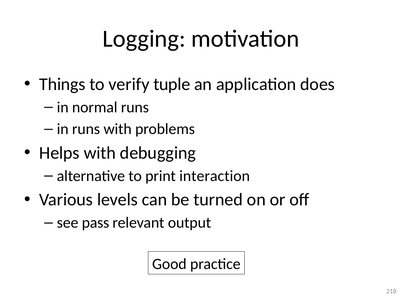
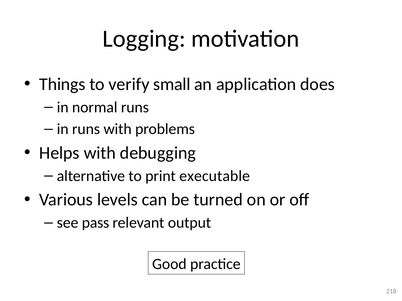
tuple: tuple -> small (172, 84)
interaction: interaction -> executable (215, 176)
